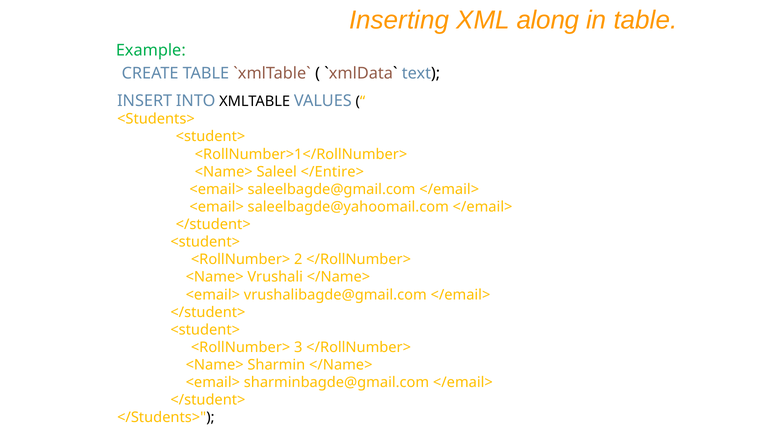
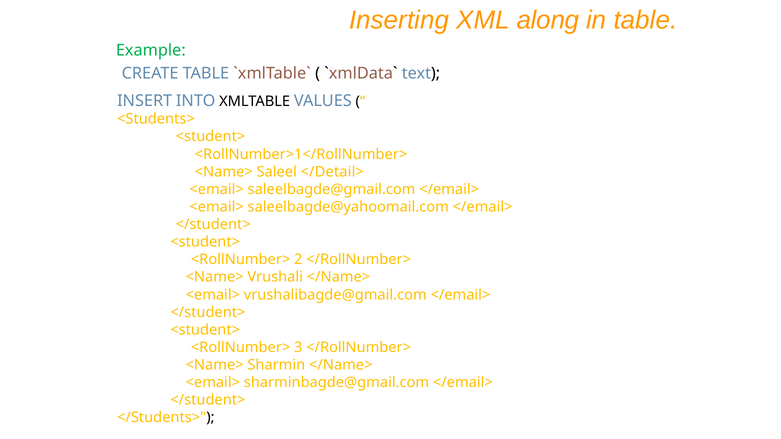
</Entire>: </Entire> -> </Detail> (332, 172)
